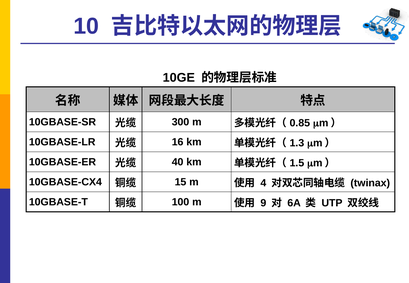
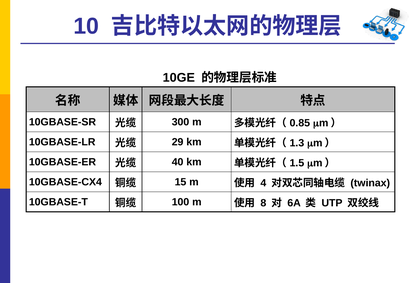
16: 16 -> 29 (178, 142)
9: 9 -> 8 (263, 203)
